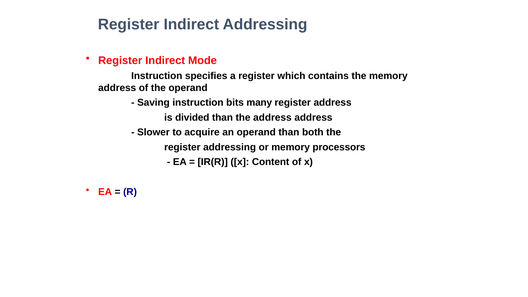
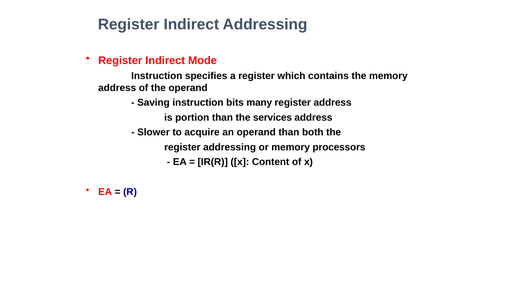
divided: divided -> portion (192, 117)
the address: address -> services (273, 117)
